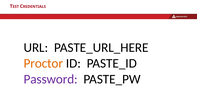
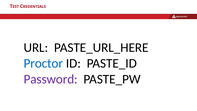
Proctor colour: orange -> blue (43, 63)
